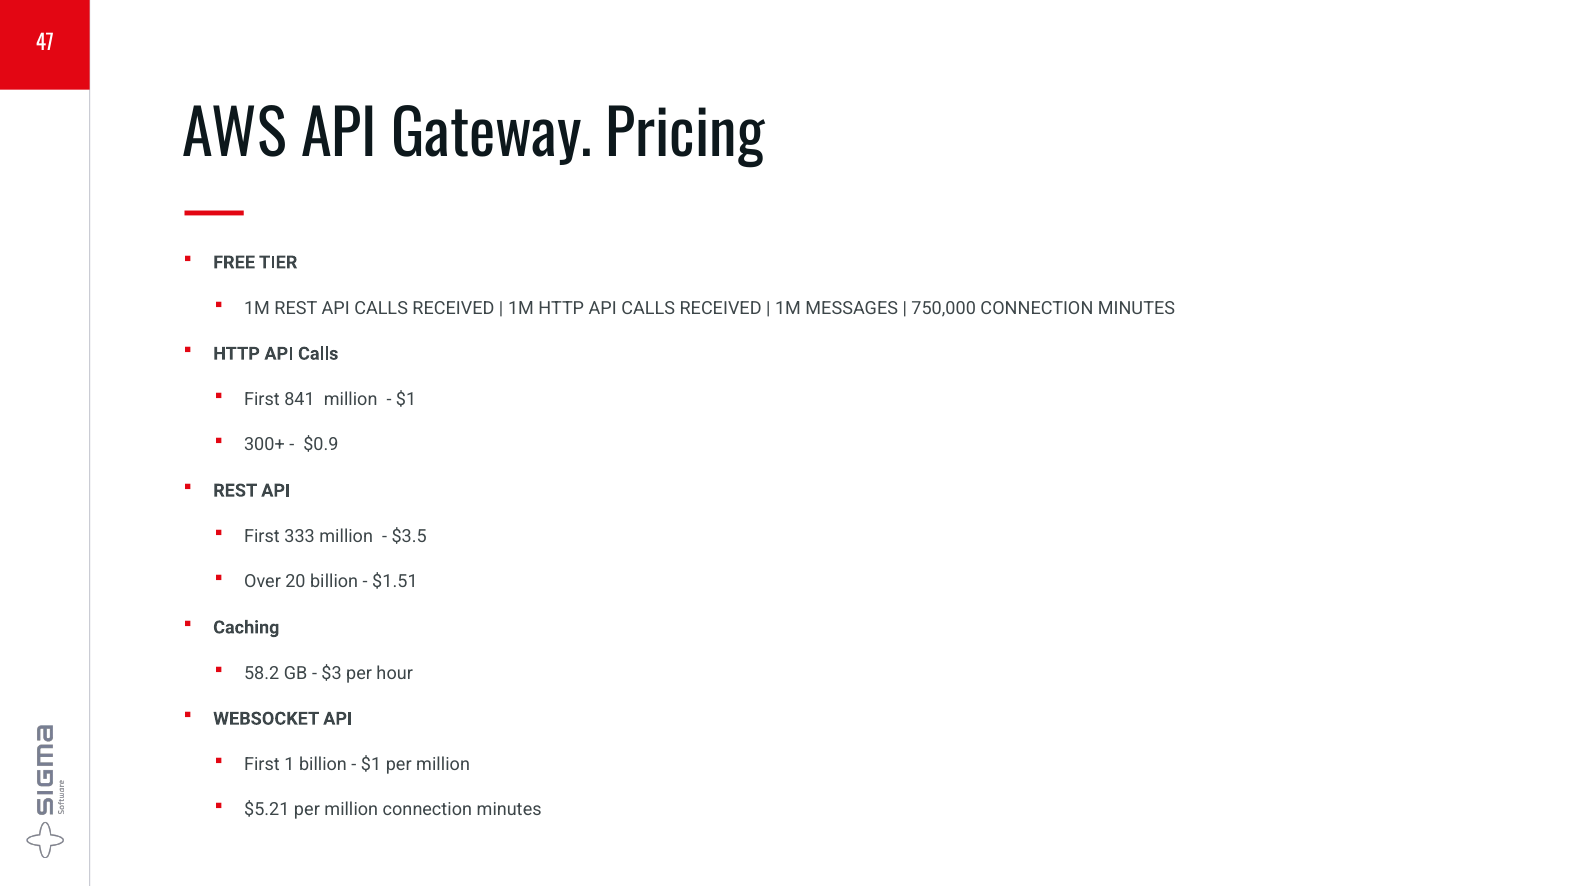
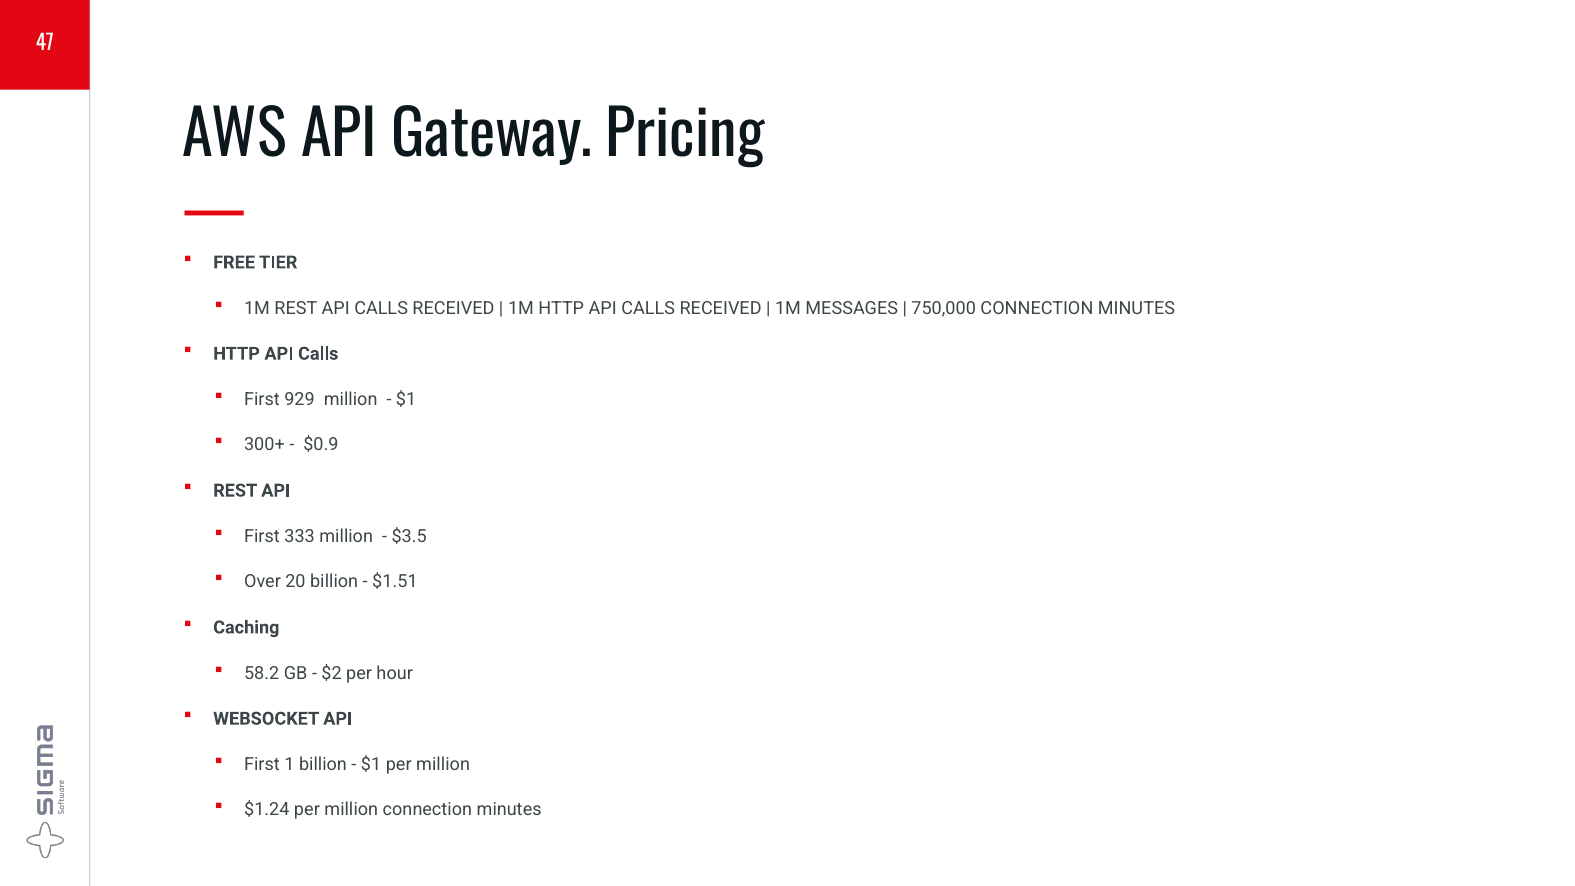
841: 841 -> 929 (300, 399)
$3: $3 -> $2 (332, 673)
$5.21: $5.21 -> $1.24 (267, 810)
